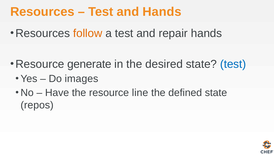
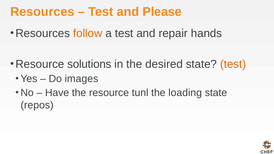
and Hands: Hands -> Please (162, 12)
generate: generate -> solutions (89, 64)
test colour: blue -> orange (233, 64)
line: line -> tunl (140, 93)
defined: defined -> loading (185, 93)
